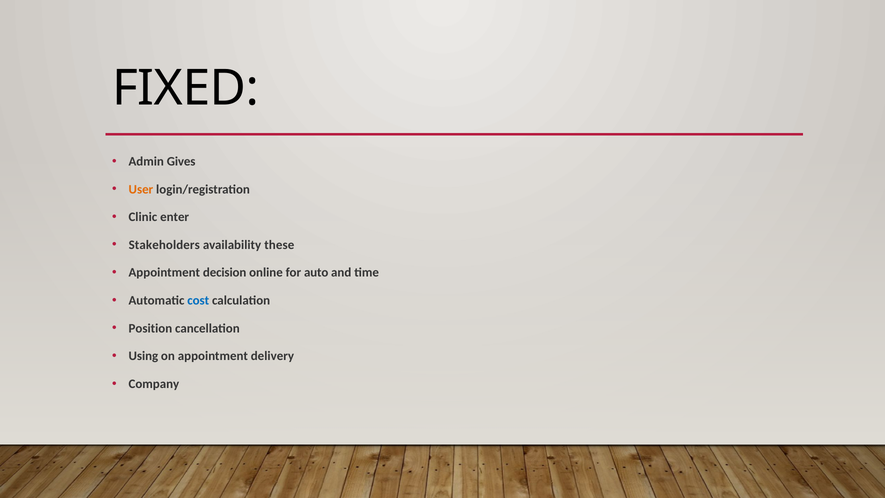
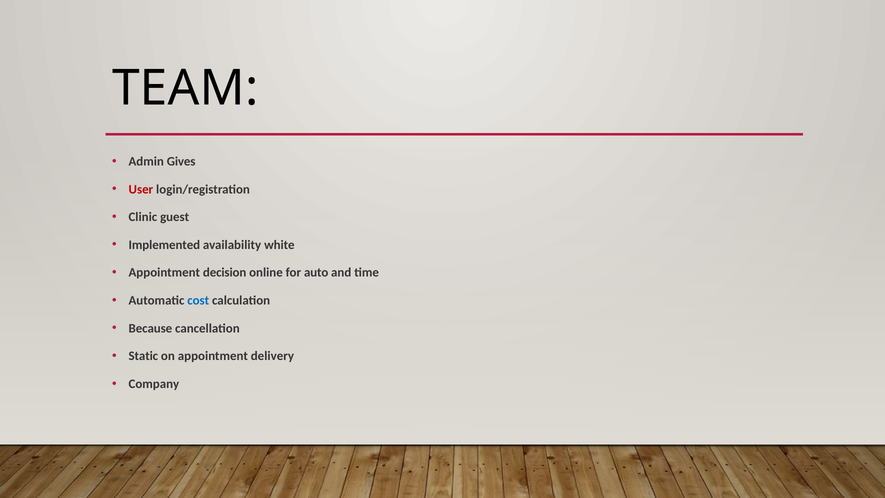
FIXED: FIXED -> TEAM (185, 88)
User colour: orange -> red (141, 189)
enter: enter -> guest (175, 217)
Stakeholders: Stakeholders -> Implemented (164, 245)
these: these -> white (279, 245)
Position: Position -> Because (150, 328)
Using: Using -> Static (143, 356)
